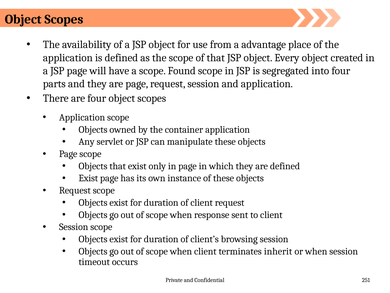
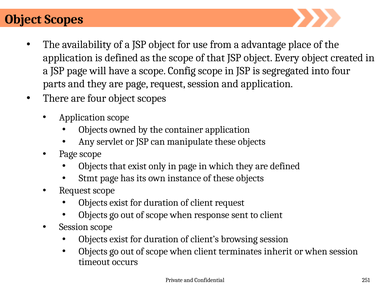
Found: Found -> Config (182, 71)
Exist: Exist -> Stmt (88, 178)
